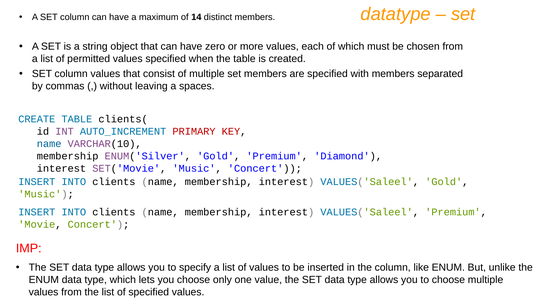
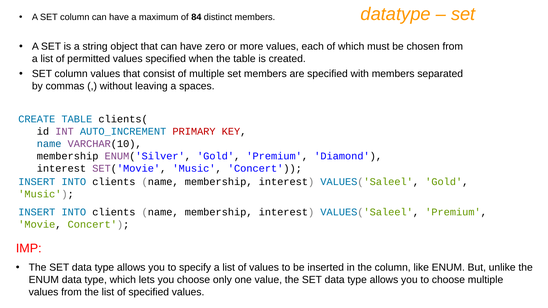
14: 14 -> 84 (196, 17)
